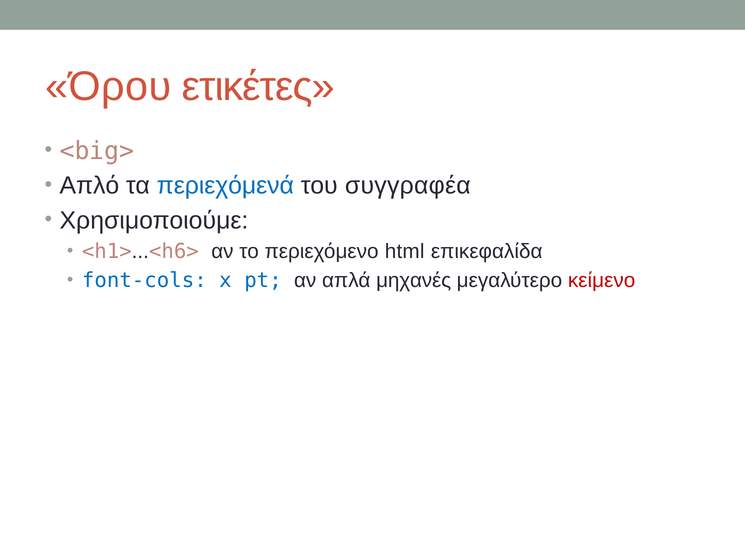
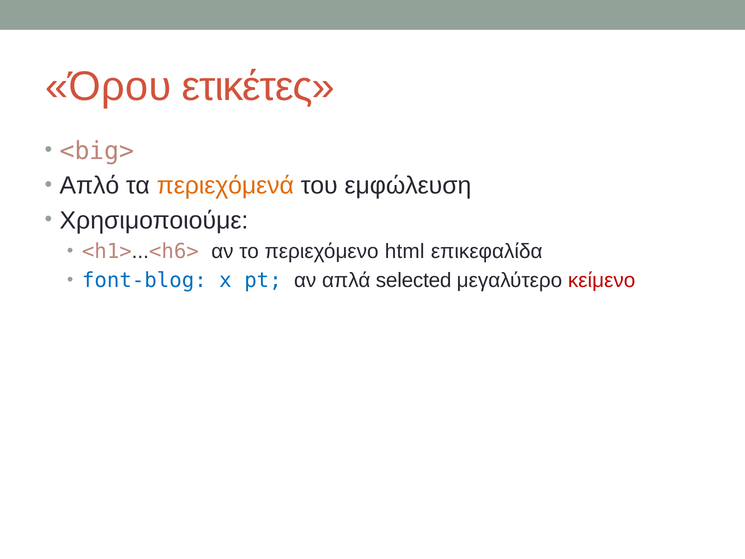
περιεχόμενά colour: blue -> orange (225, 186)
συγγραφέα: συγγραφέα -> εμφώλευση (408, 186)
font-cols: font-cols -> font-blog (144, 280)
μηχανές: μηχανές -> selected (414, 280)
